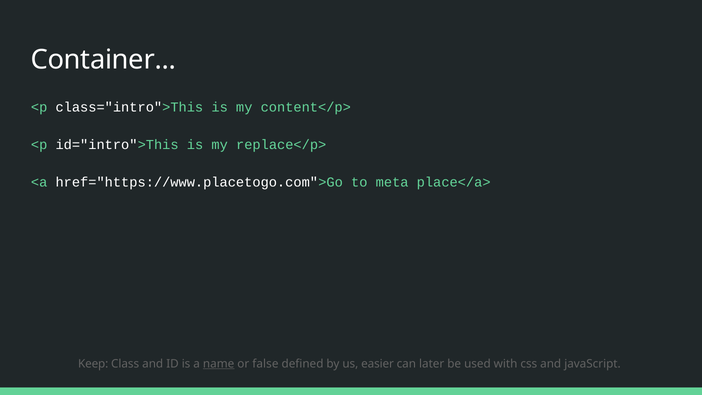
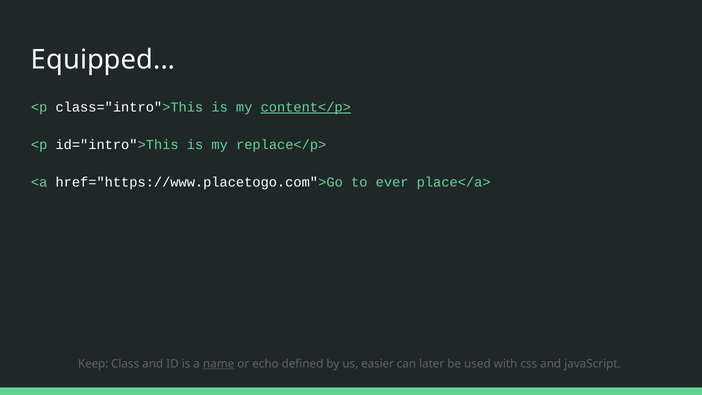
Container: Container -> Equipped (103, 59)
content</p> underline: none -> present (306, 107)
meta: meta -> ever (392, 182)
false: false -> echo (265, 364)
